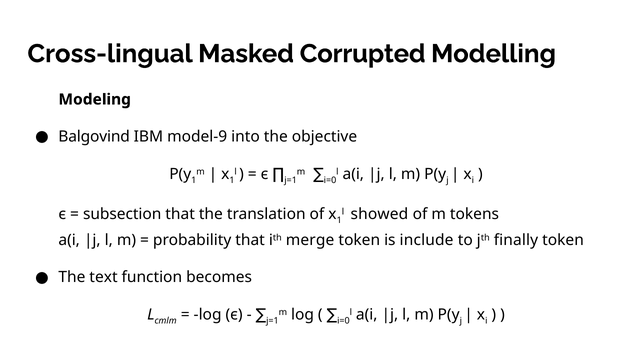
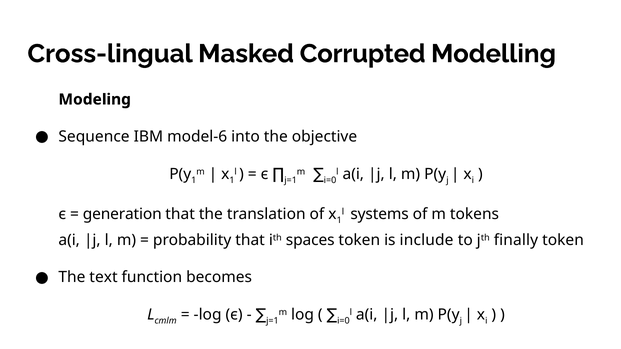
Balgovind: Balgovind -> Sequence (94, 137)
model-9: model-9 -> model-6 (197, 137)
showed: showed -> systems (380, 215)
subsection: subsection -> generation (122, 215)
merge: merge -> spaces (310, 240)
